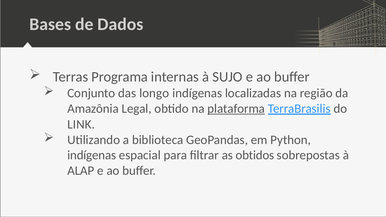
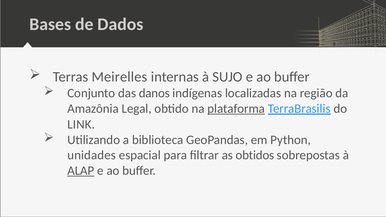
Programa: Programa -> Meirelles (120, 77)
longo: longo -> danos (154, 93)
indígenas: indígenas -> unidades (92, 155)
ALAP underline: none -> present (81, 171)
